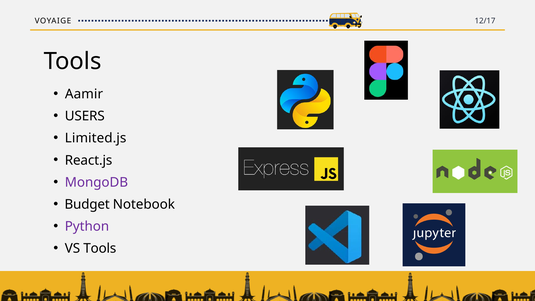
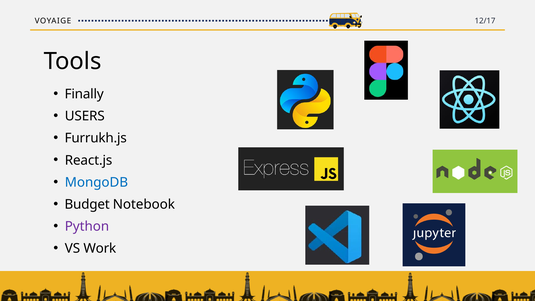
Aamir: Aamir -> Finally (84, 94)
Limited.js: Limited.js -> Furrukh.js (96, 138)
MongoDB colour: purple -> blue (96, 182)
VS Tools: Tools -> Work (100, 248)
